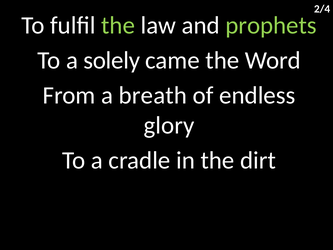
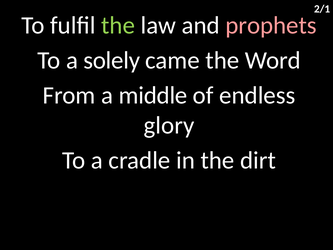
2/4: 2/4 -> 2/1 (322, 9)
prophets colour: light green -> pink (271, 25)
breath: breath -> middle (153, 95)
